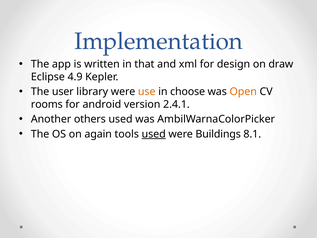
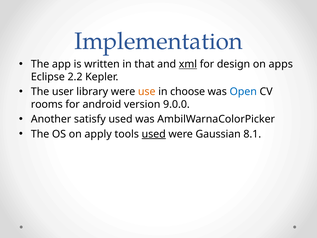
xml underline: none -> present (188, 64)
draw: draw -> apps (281, 64)
4.9: 4.9 -> 2.2 (75, 77)
Open colour: orange -> blue (243, 92)
2.4.1: 2.4.1 -> 9.0.0 (176, 104)
others: others -> satisfy (90, 119)
again: again -> apply (98, 134)
Buildings: Buildings -> Gaussian (218, 134)
